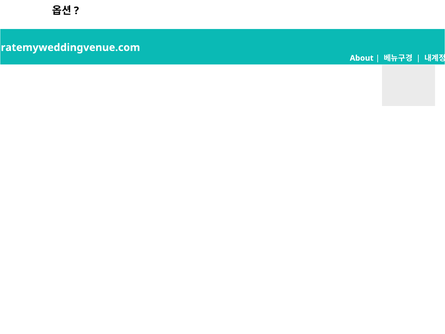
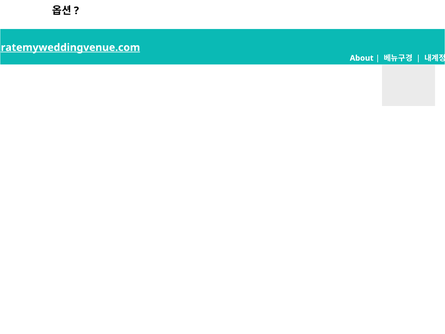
ratemyweddingvenue.com underline: none -> present (70, 47)
